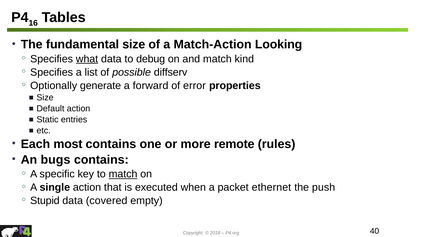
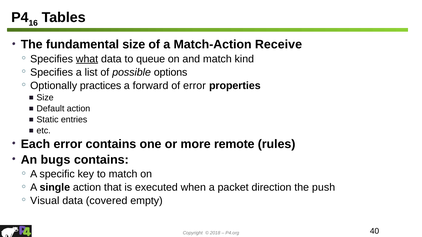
Looking: Looking -> Receive (278, 45)
debug: debug -> queue (151, 59)
diffserv: diffserv -> options (171, 72)
generate: generate -> practices (101, 86)
Each most: most -> error (68, 144)
match underline: present -> none (123, 174)
ethernet: ethernet -> direction (271, 188)
Stupid: Stupid -> Visual (45, 201)
